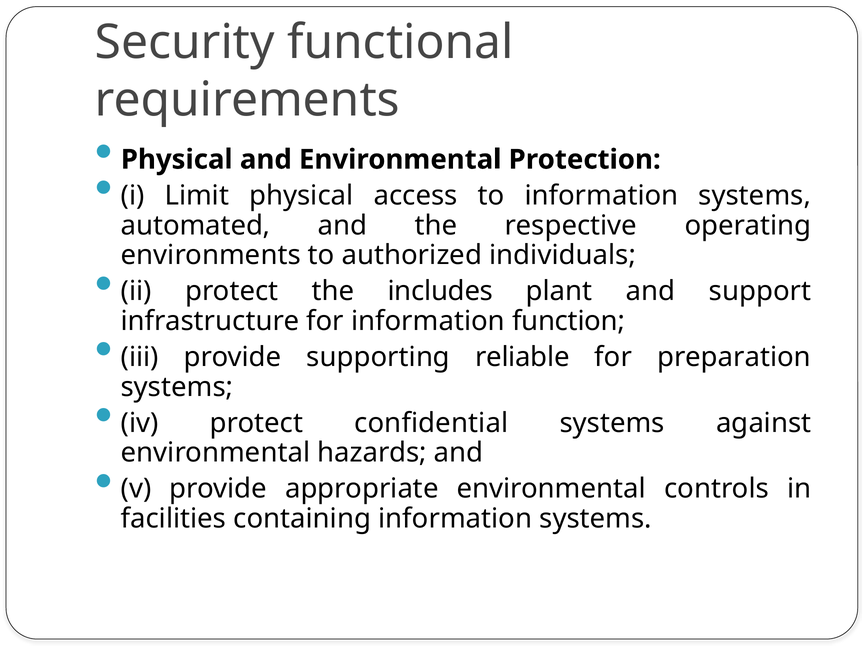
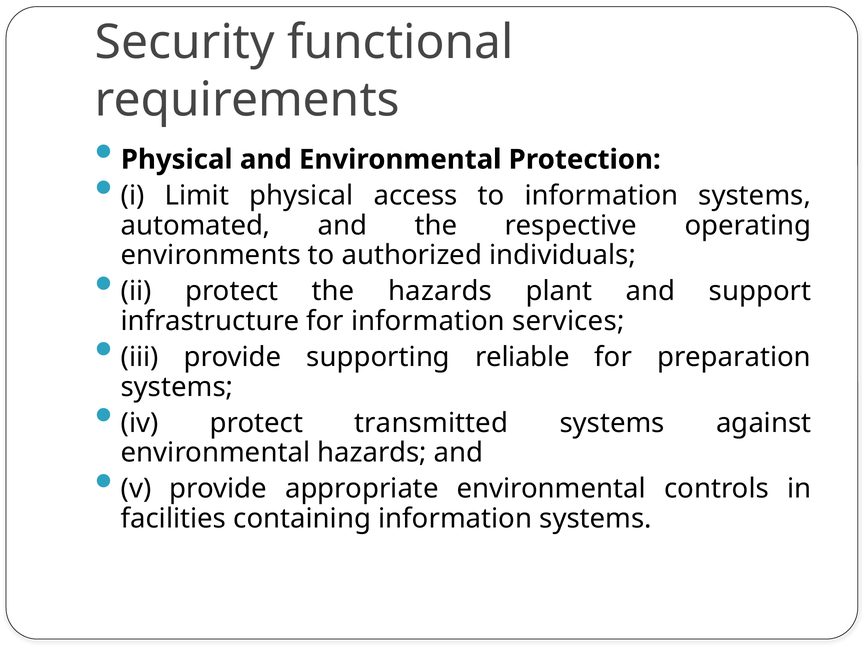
the includes: includes -> hazards (440, 291)
function: function -> services (568, 321)
confidential: confidential -> transmitted (431, 423)
